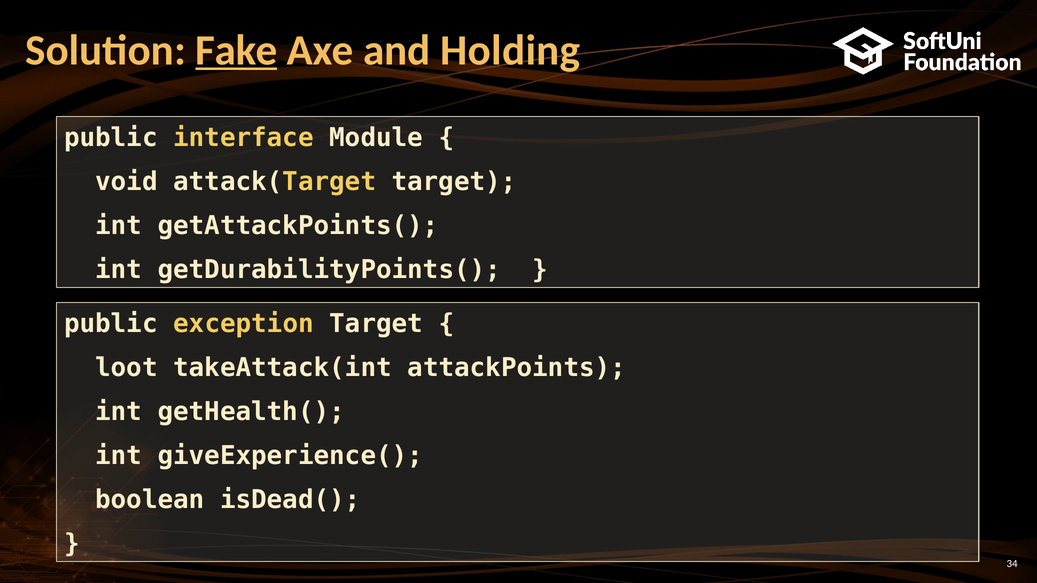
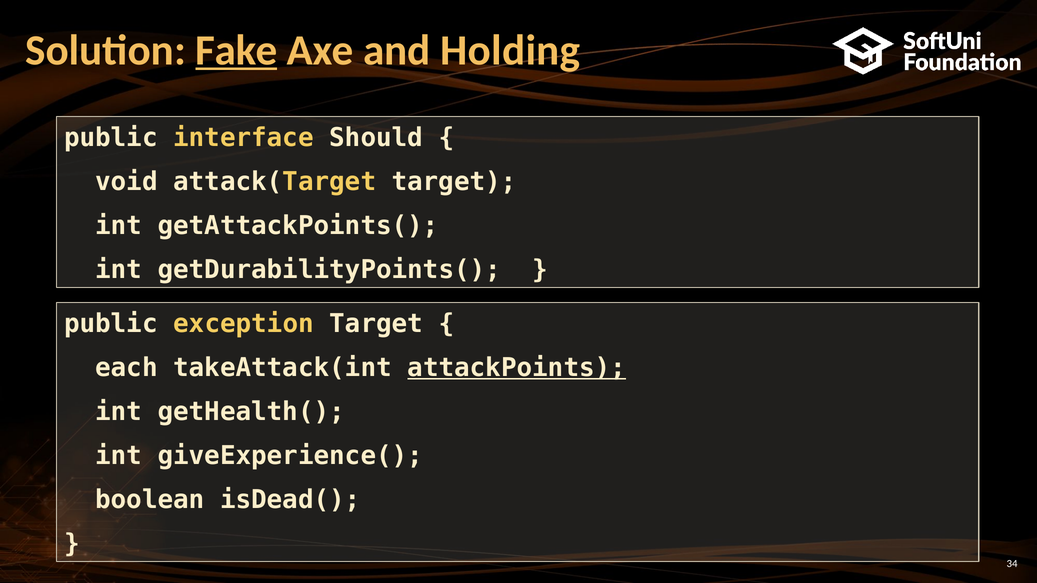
Module: Module -> Should (376, 138)
loot: loot -> each (126, 368)
attackPoints underline: none -> present (517, 368)
